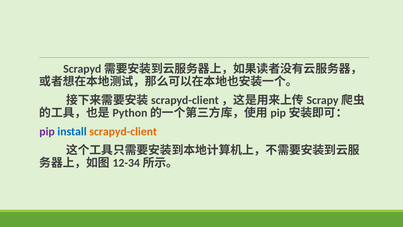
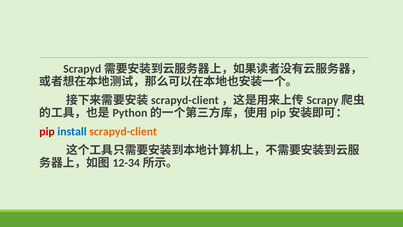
pip colour: purple -> red (47, 131)
